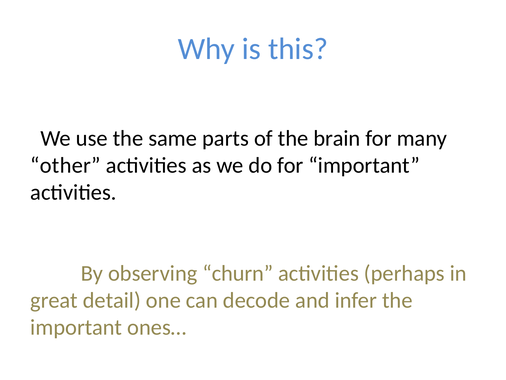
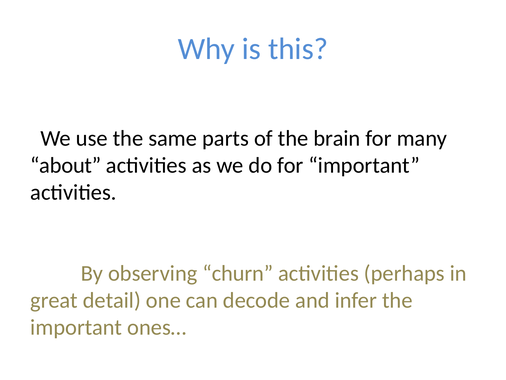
other: other -> about (66, 165)
